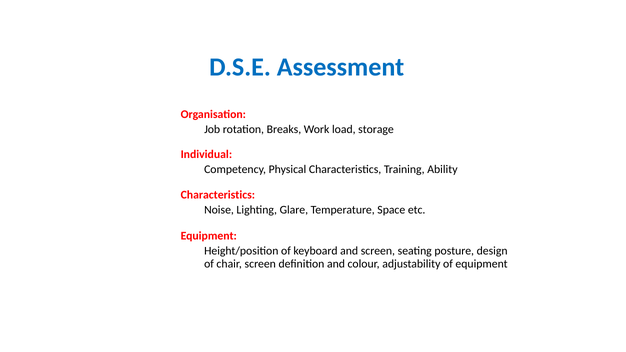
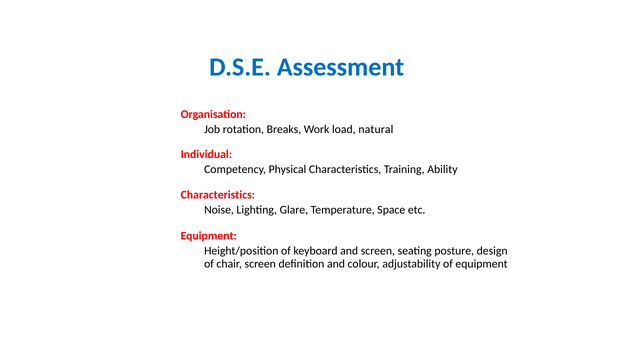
storage: storage -> natural (376, 129)
